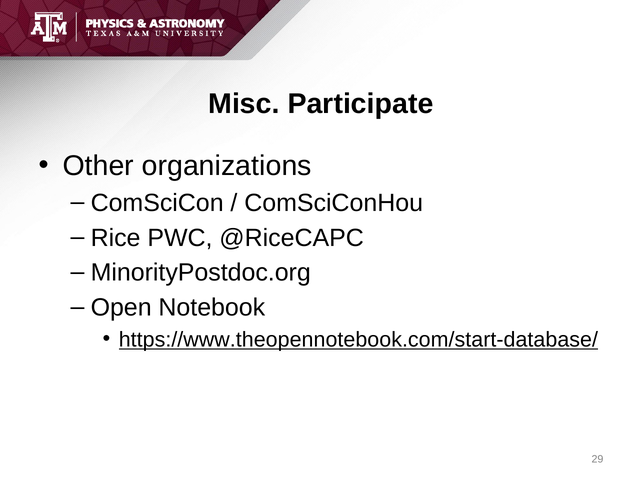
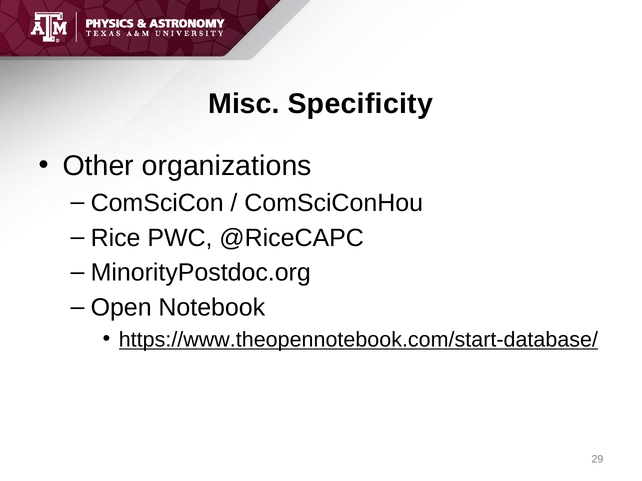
Participate: Participate -> Specificity (360, 104)
